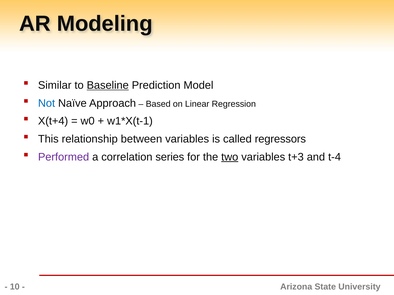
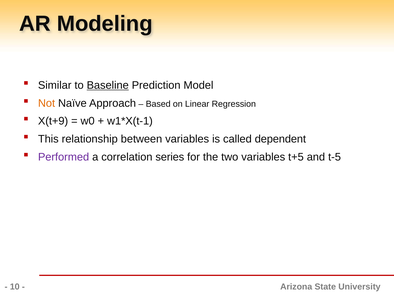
Not colour: blue -> orange (47, 103)
X(t+4: X(t+4 -> X(t+9 (53, 121)
regressors: regressors -> dependent (280, 139)
two underline: present -> none (230, 157)
t+3: t+3 -> t+5 (296, 157)
t-4: t-4 -> t-5 (335, 157)
